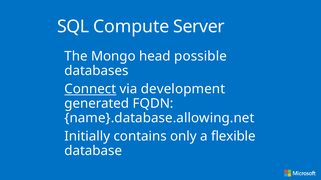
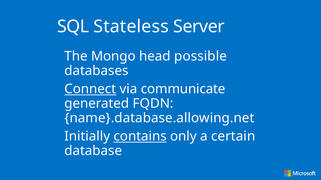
Compute: Compute -> Stateless (131, 27)
development: development -> communicate (183, 89)
contains underline: none -> present (140, 137)
flexible: flexible -> certain (233, 137)
